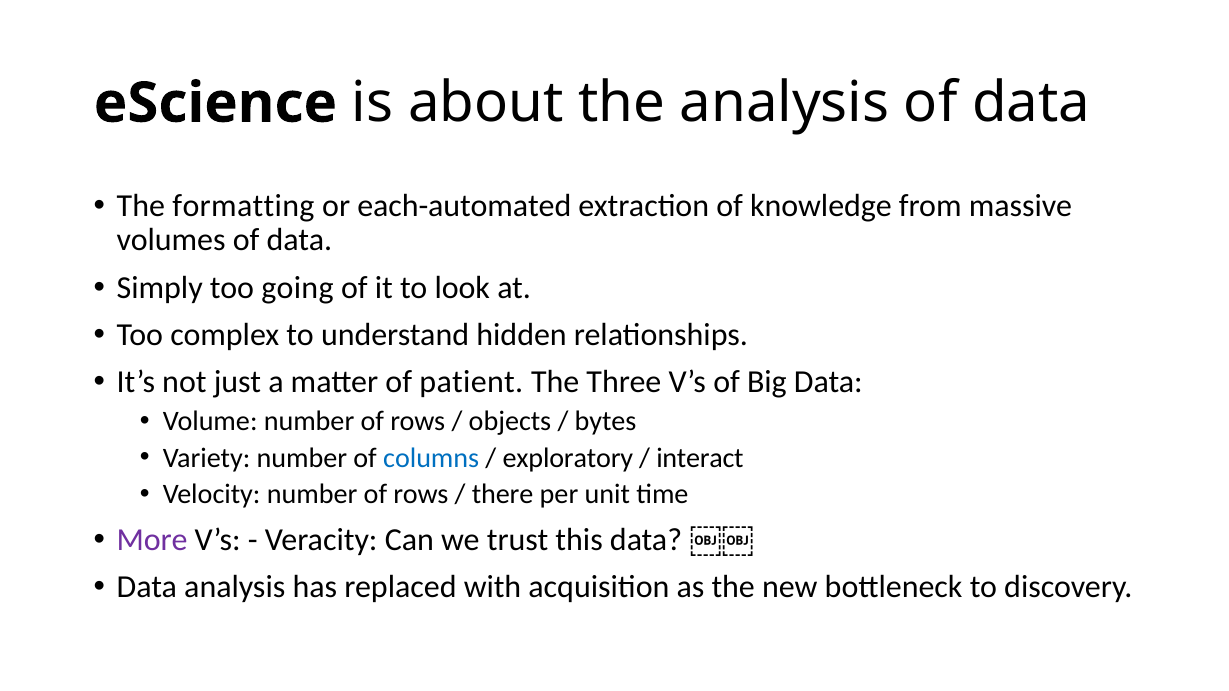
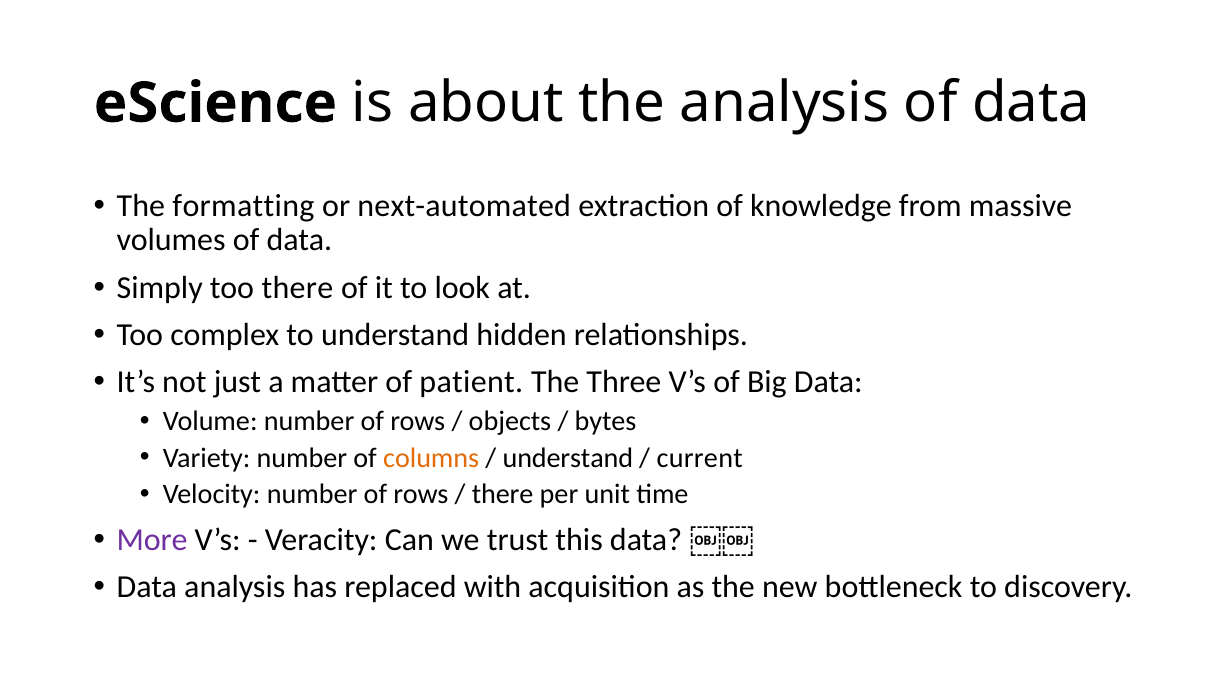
each-automated: each-automated -> next-automated (464, 206)
too going: going -> there (297, 288)
columns colour: blue -> orange (431, 458)
exploratory: exploratory -> understand (568, 458)
interact: interact -> current (700, 458)
